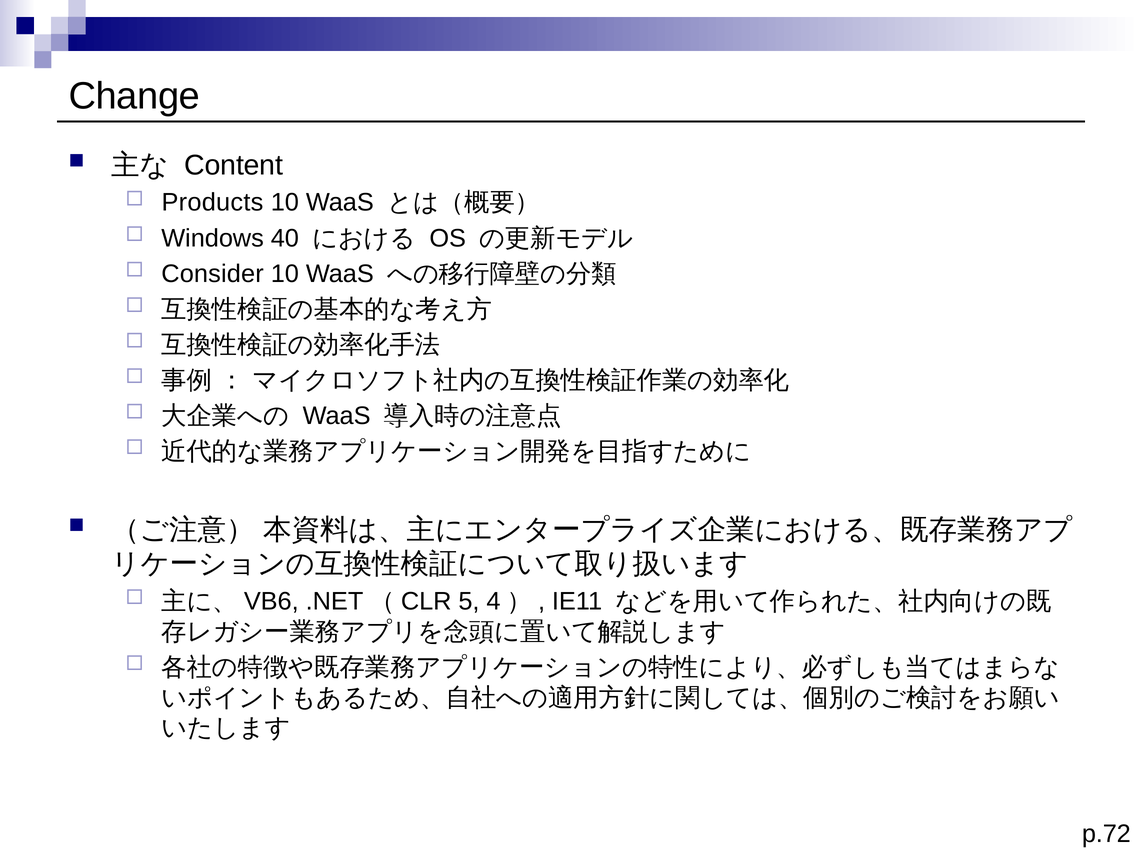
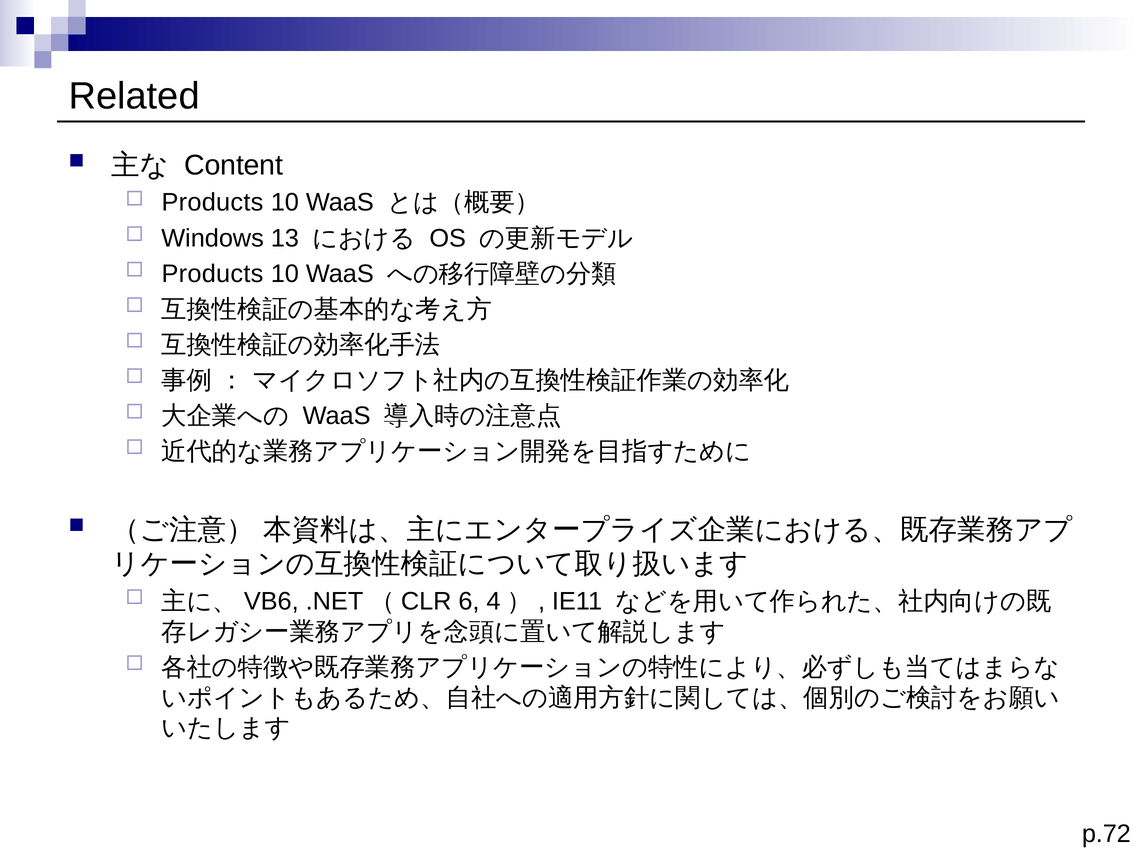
Change: Change -> Related (134, 96)
40: 40 -> 13 (285, 238)
Consider: Consider -> Products (212, 274)
5: 5 -> 6 (469, 601)
